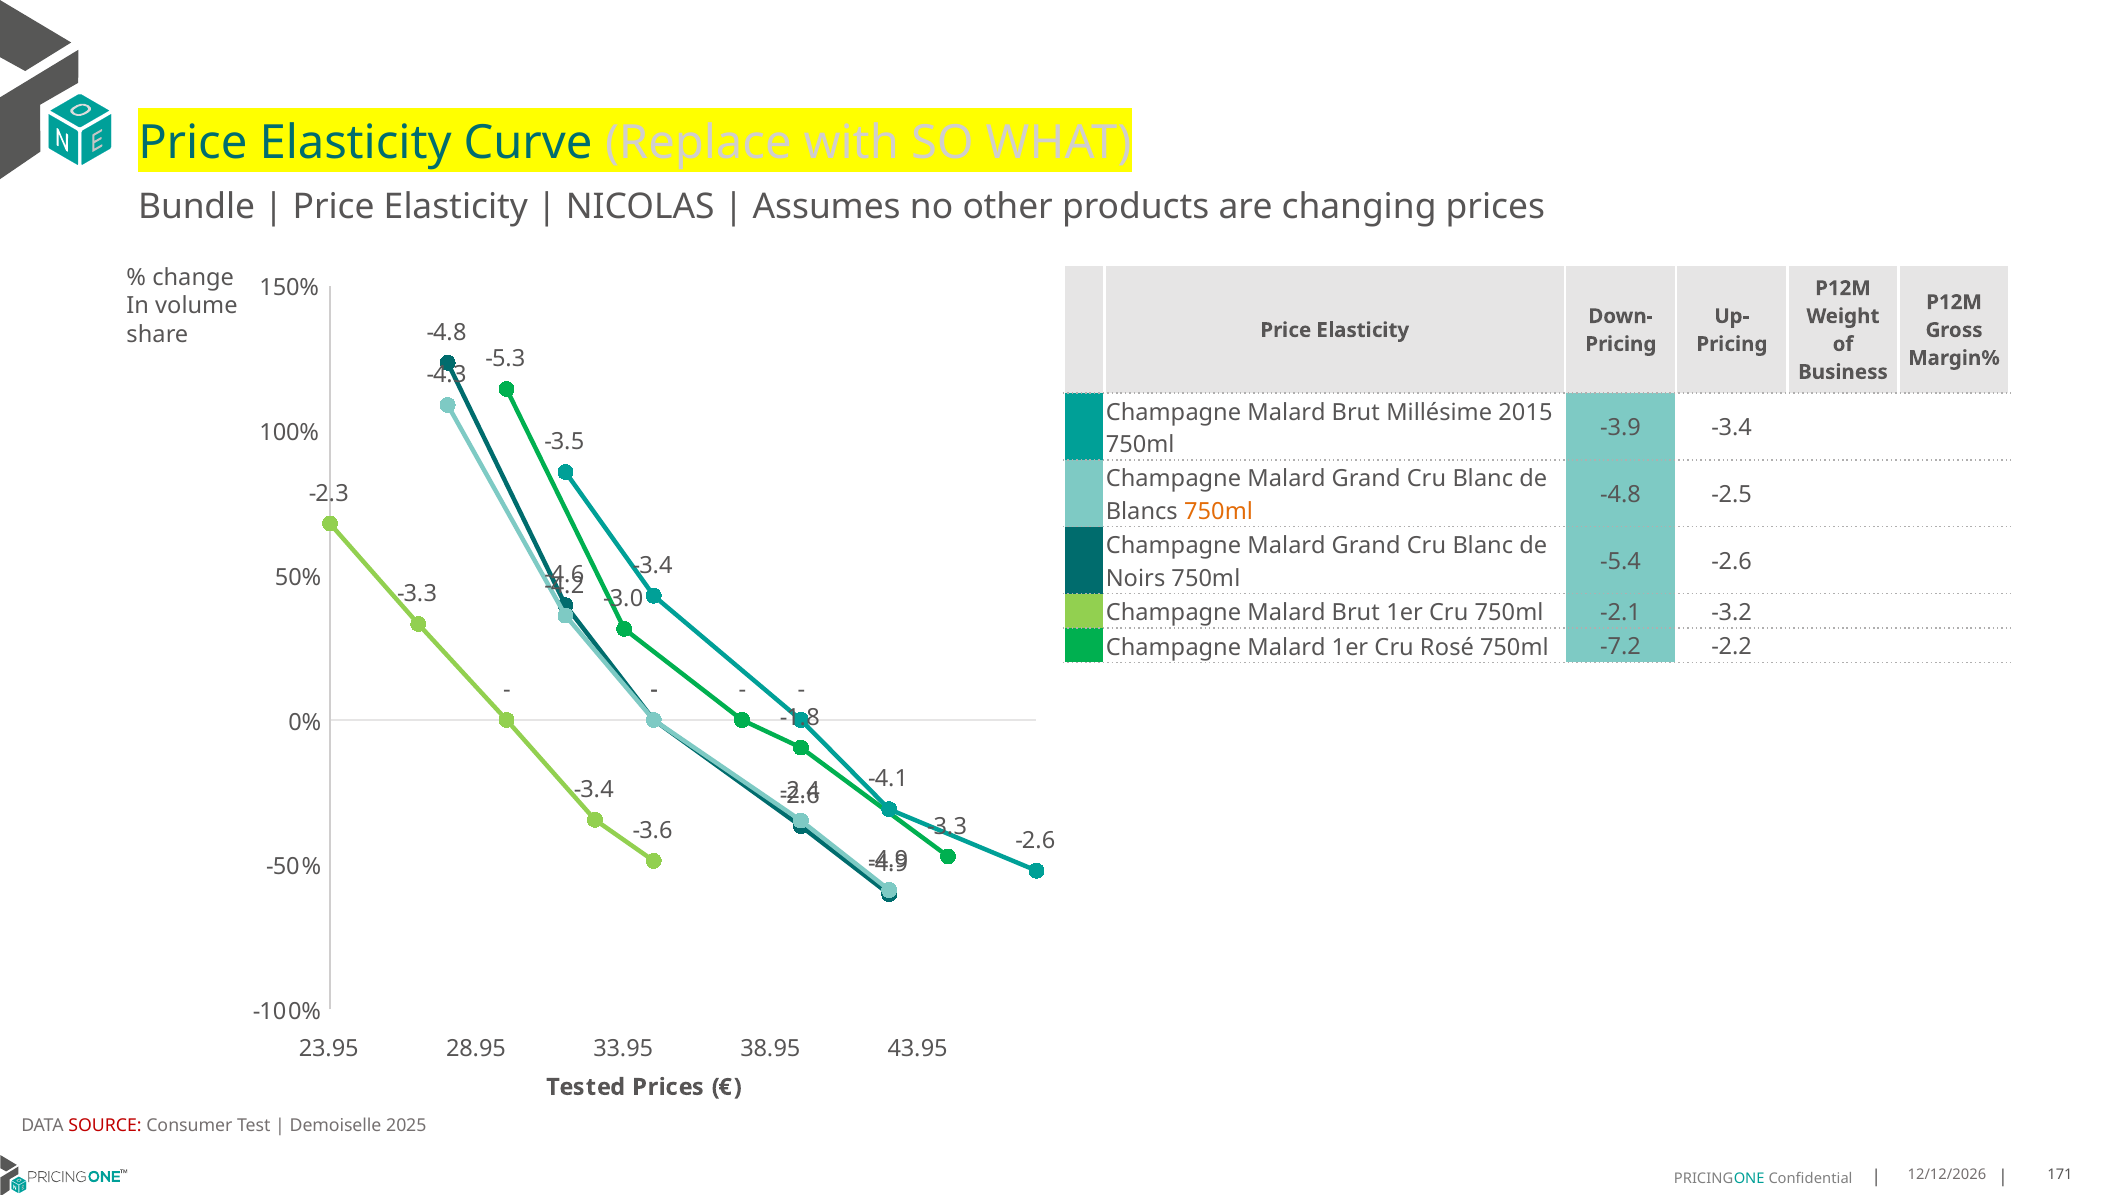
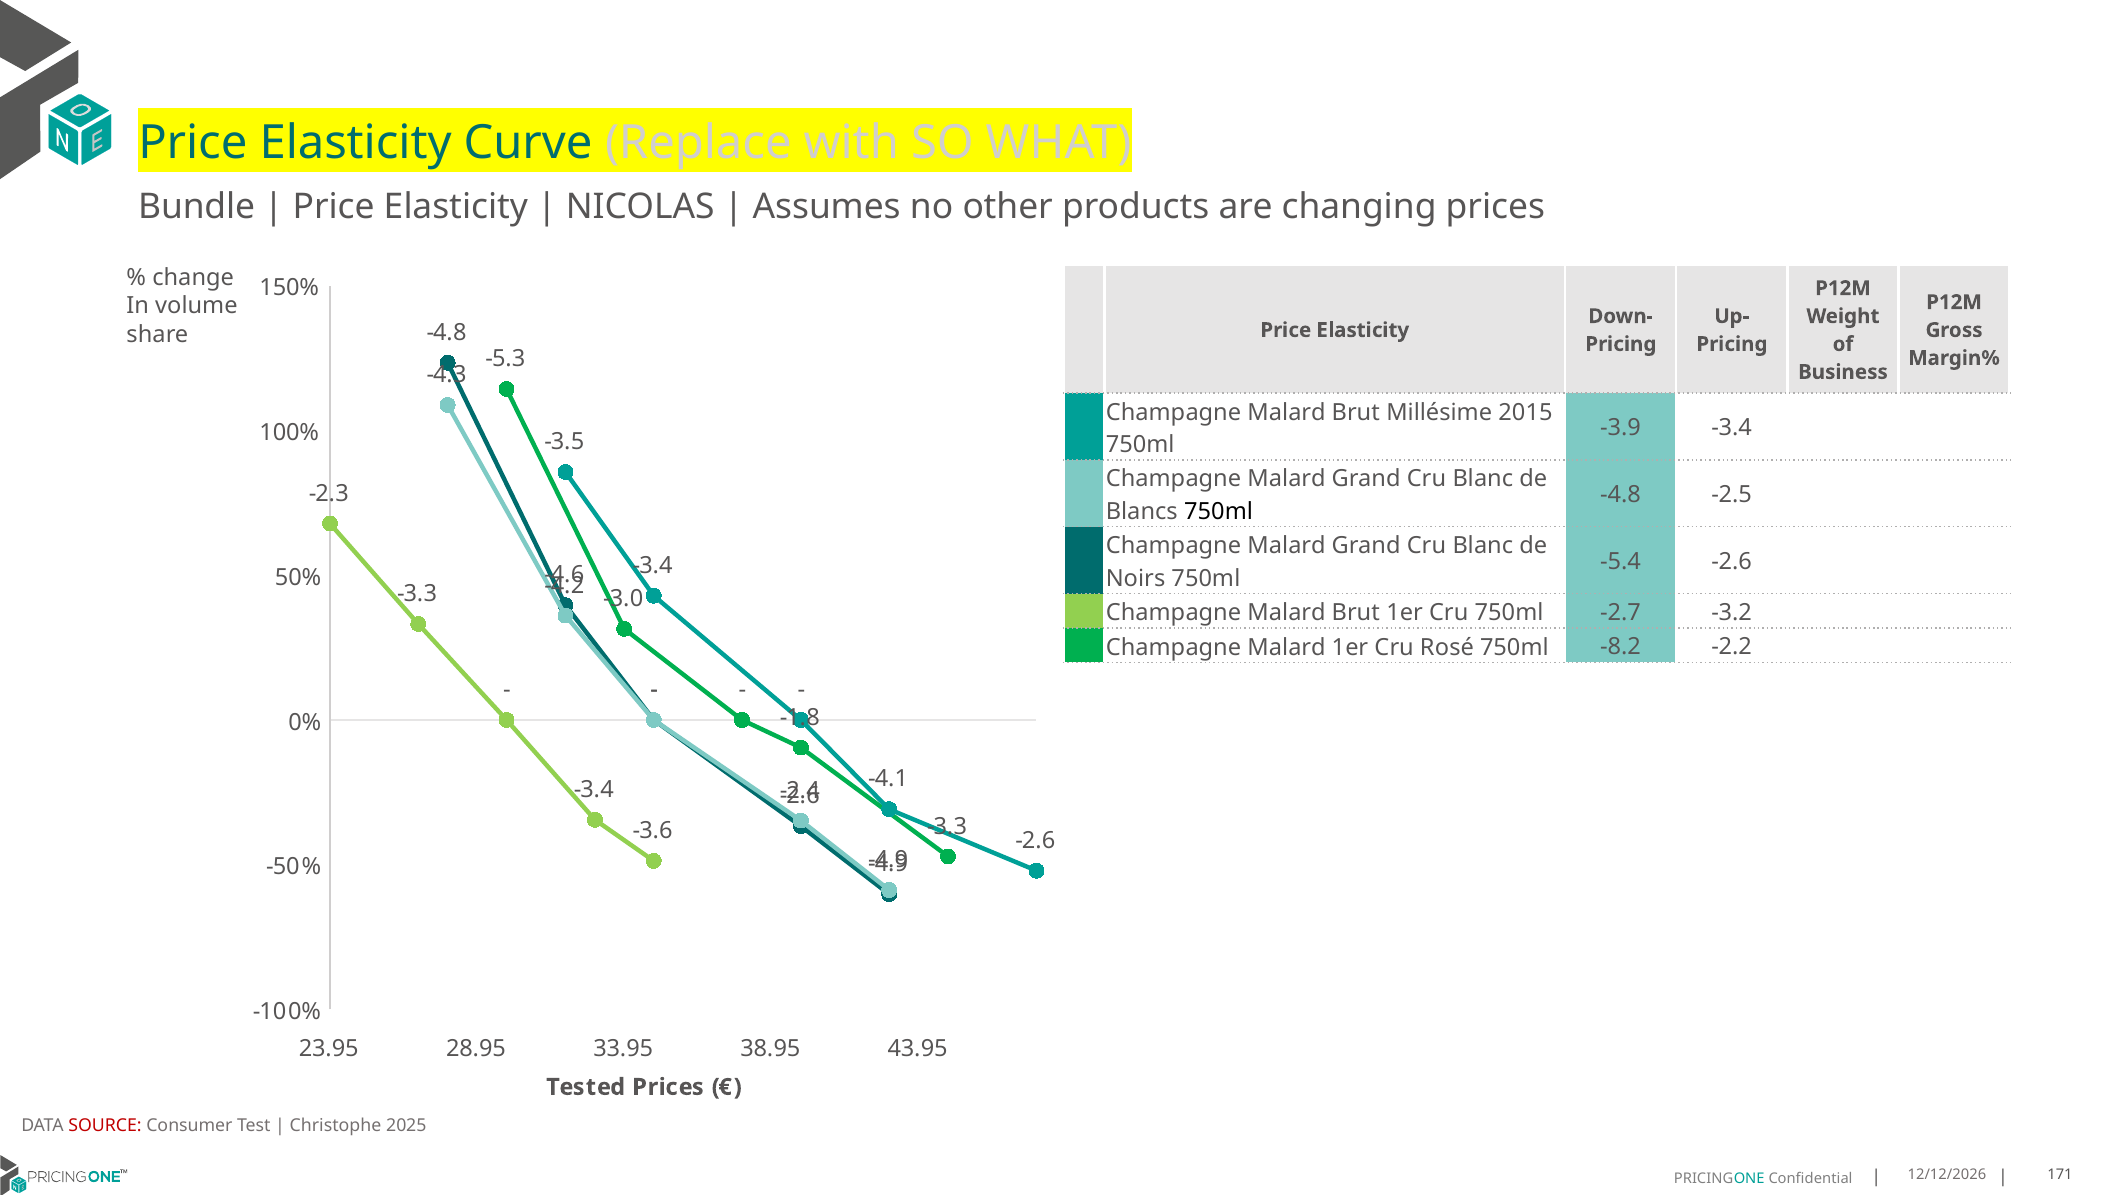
750ml colour: orange -> black (1219, 512)
-2.1: -2.1 -> -2.7 (1621, 613)
-7.2: -7.2 -> -8.2 (1621, 647)
Demoiselle: Demoiselle -> Christophe (335, 1126)
